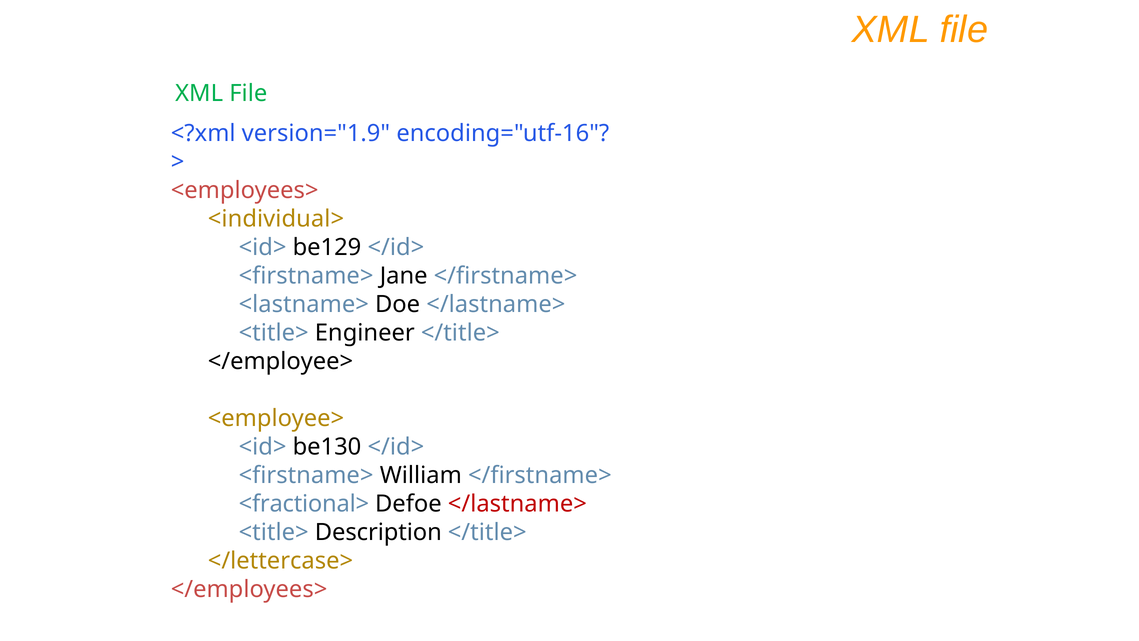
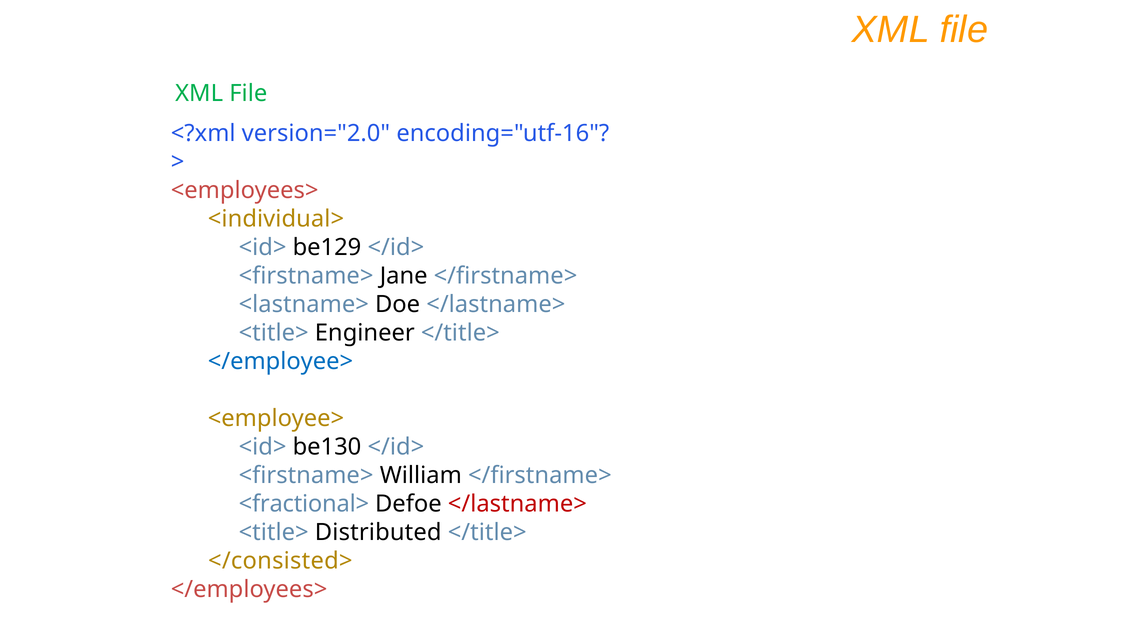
version="1.9: version="1.9 -> version="2.0 (316, 134)
</employee> colour: black -> blue (280, 361)
Description: Description -> Distributed (378, 532)
</lettercase>: </lettercase> -> </consisted> (280, 561)
